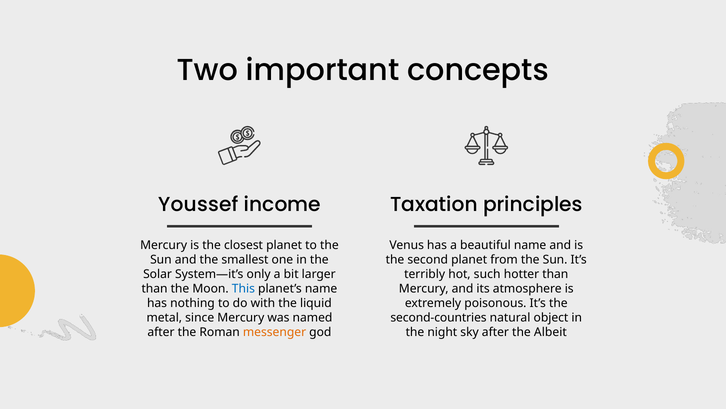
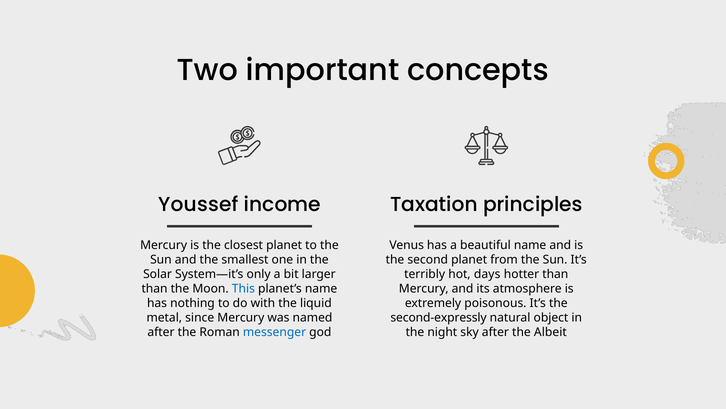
such: such -> days (487, 274)
second-countries: second-countries -> second-expressly (439, 317)
messenger colour: orange -> blue (275, 332)
